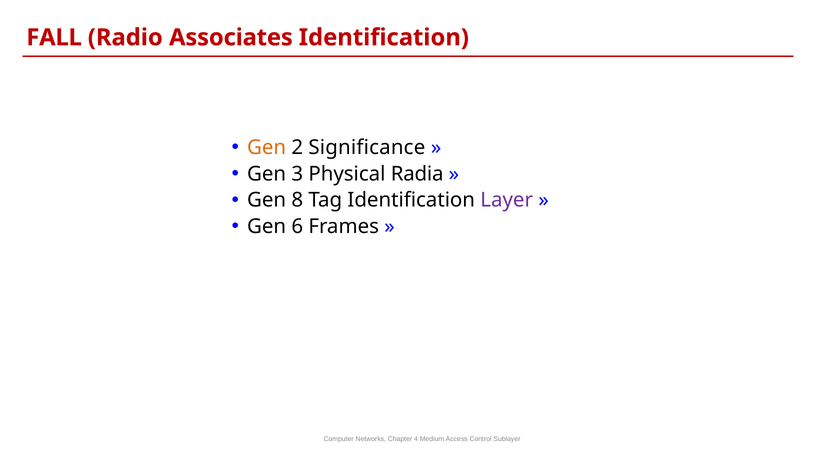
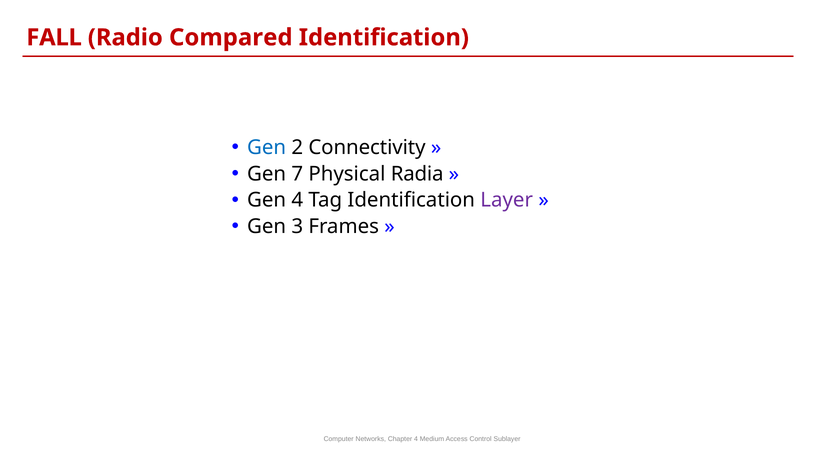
Associates: Associates -> Compared (231, 38)
Gen colour: orange -> blue (267, 148)
Significance: Significance -> Connectivity (367, 148)
3: 3 -> 7 (297, 174)
Gen 8: 8 -> 4 (297, 200)
6: 6 -> 3 (297, 227)
